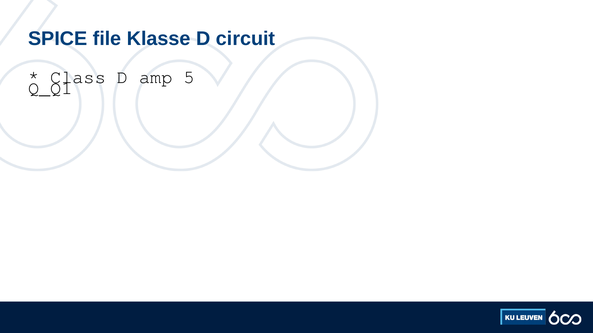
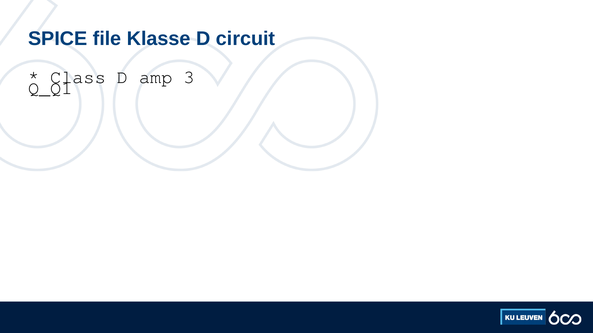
5: 5 -> 3 (189, 77)
